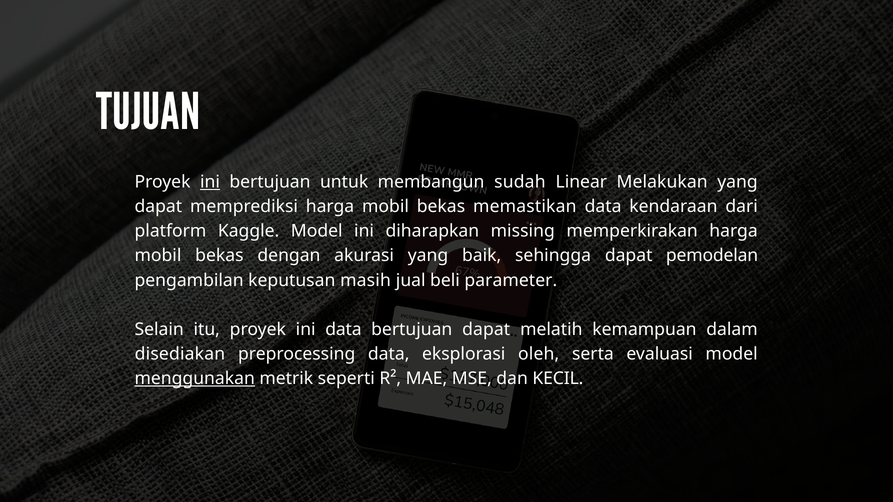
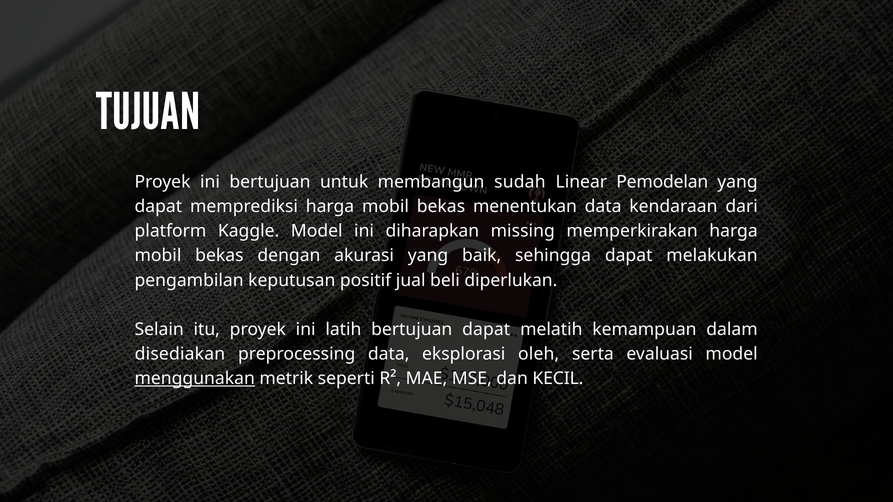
ini underline: present -> none (210, 182)
Melakukan: Melakukan -> Pemodelan (662, 182)
memastikan: memastikan -> menentukan (525, 207)
pemodelan: pemodelan -> melakukan (712, 256)
masih: masih -> positif (366, 280)
parameter: parameter -> diperlukan (511, 280)
ini data: data -> latih (343, 330)
